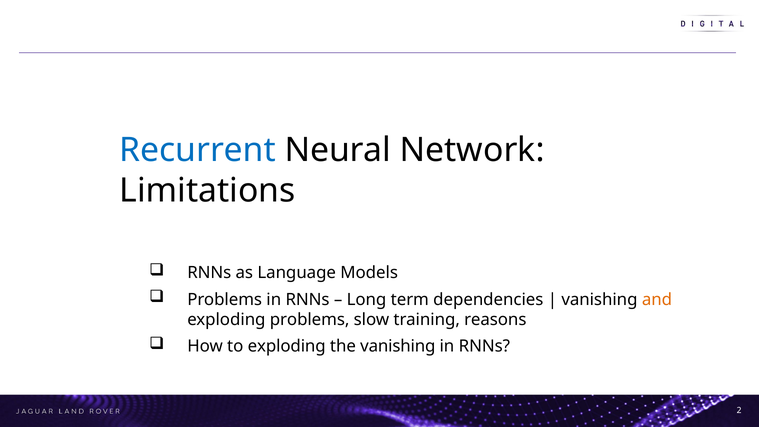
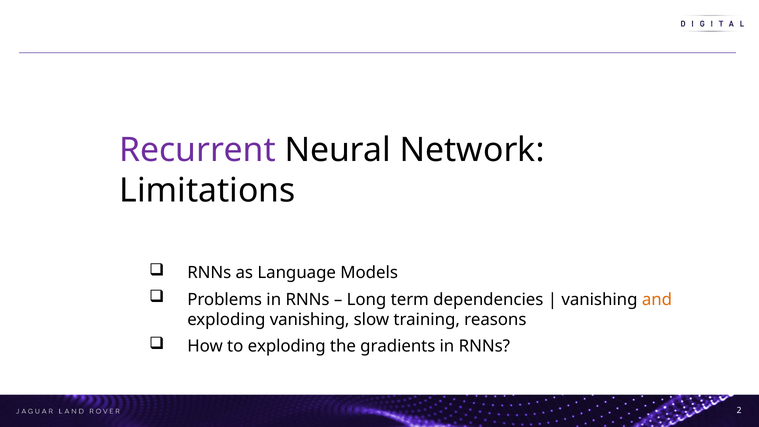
Recurrent colour: blue -> purple (198, 150)
exploding problems: problems -> vanishing (310, 320)
the vanishing: vanishing -> gradients (398, 346)
